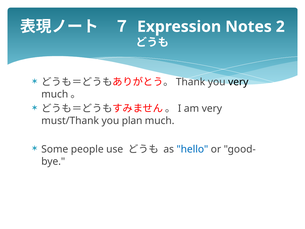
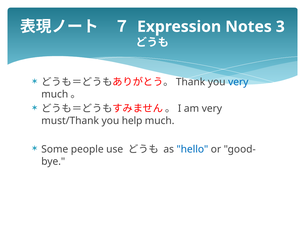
2: 2 -> 3 (280, 27)
very colour: black -> blue (238, 82)
plan: plan -> help (132, 121)
